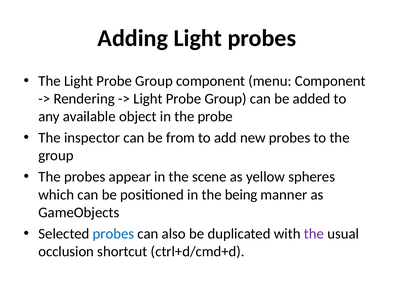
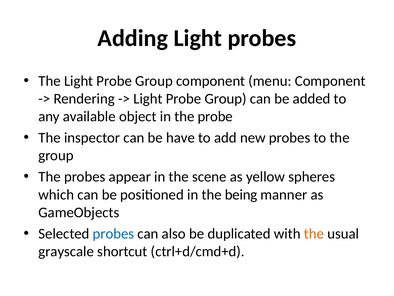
from: from -> have (181, 138)
the colour: purple -> orange (314, 233)
occlusion: occlusion -> grayscale (66, 251)
